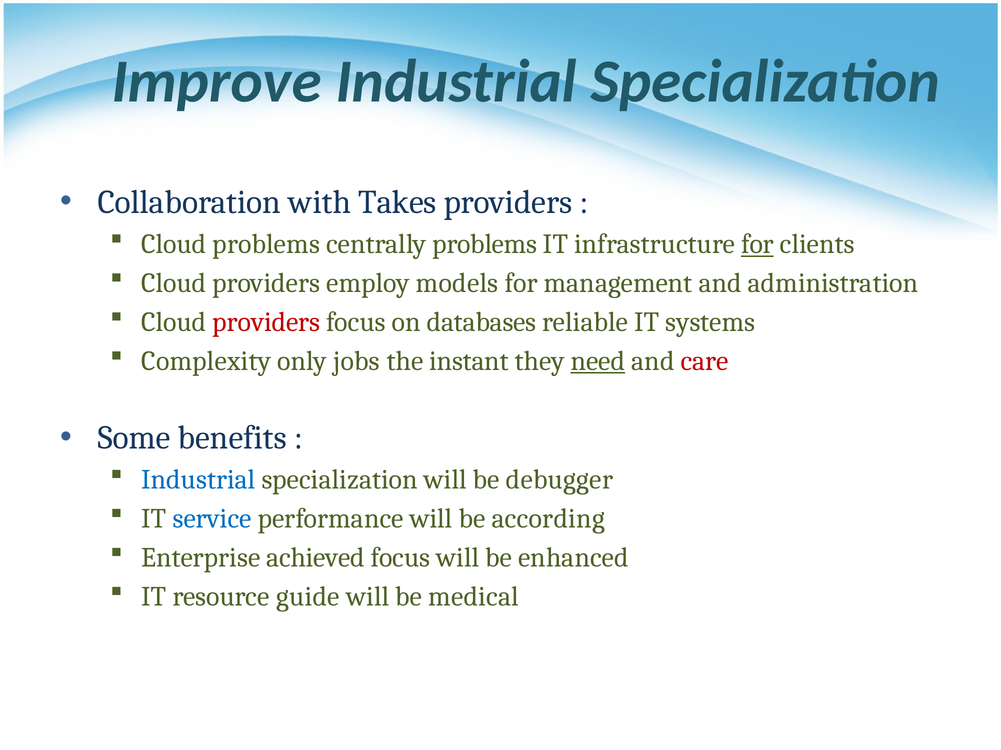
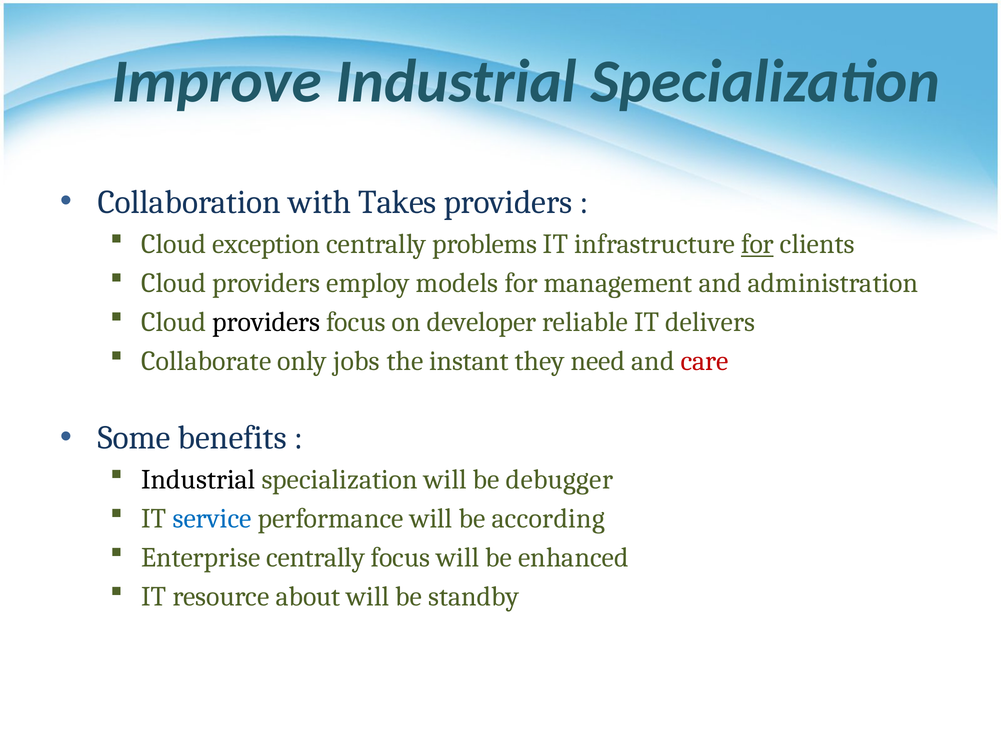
Cloud problems: problems -> exception (266, 244)
providers colour: red -> black (266, 322)
databases: databases -> developer (482, 322)
systems: systems -> delivers (710, 322)
Complexity: Complexity -> Collaborate (206, 361)
need underline: present -> none (598, 361)
Industrial colour: blue -> black (198, 480)
Enterprise achieved: achieved -> centrally (316, 558)
guide: guide -> about (308, 597)
medical: medical -> standby (474, 597)
